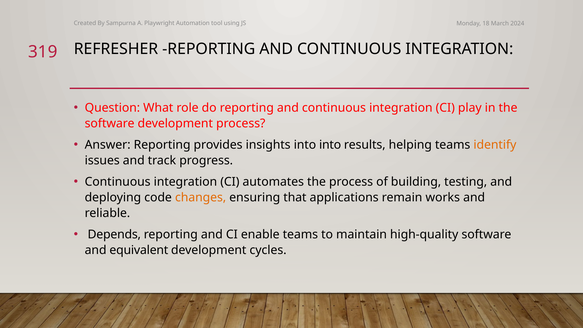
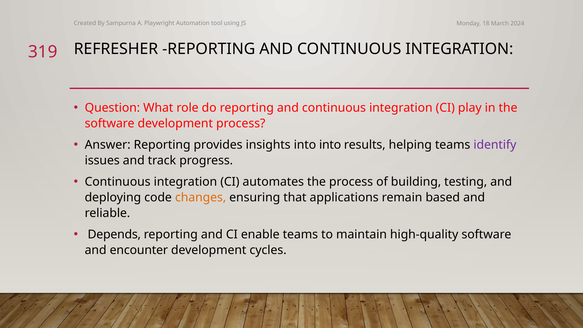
identify colour: orange -> purple (495, 145)
works: works -> based (443, 197)
equivalent: equivalent -> encounter (139, 250)
